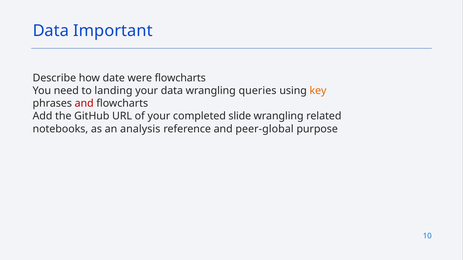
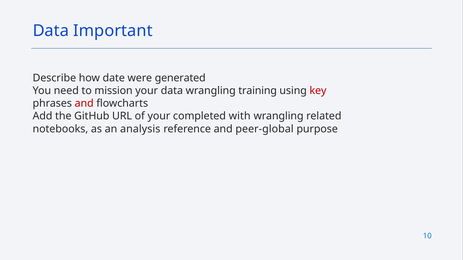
were flowcharts: flowcharts -> generated (180, 78)
landing: landing -> mission (114, 91)
queries: queries -> training (258, 91)
key colour: orange -> red (318, 91)
slide: slide -> with (240, 116)
